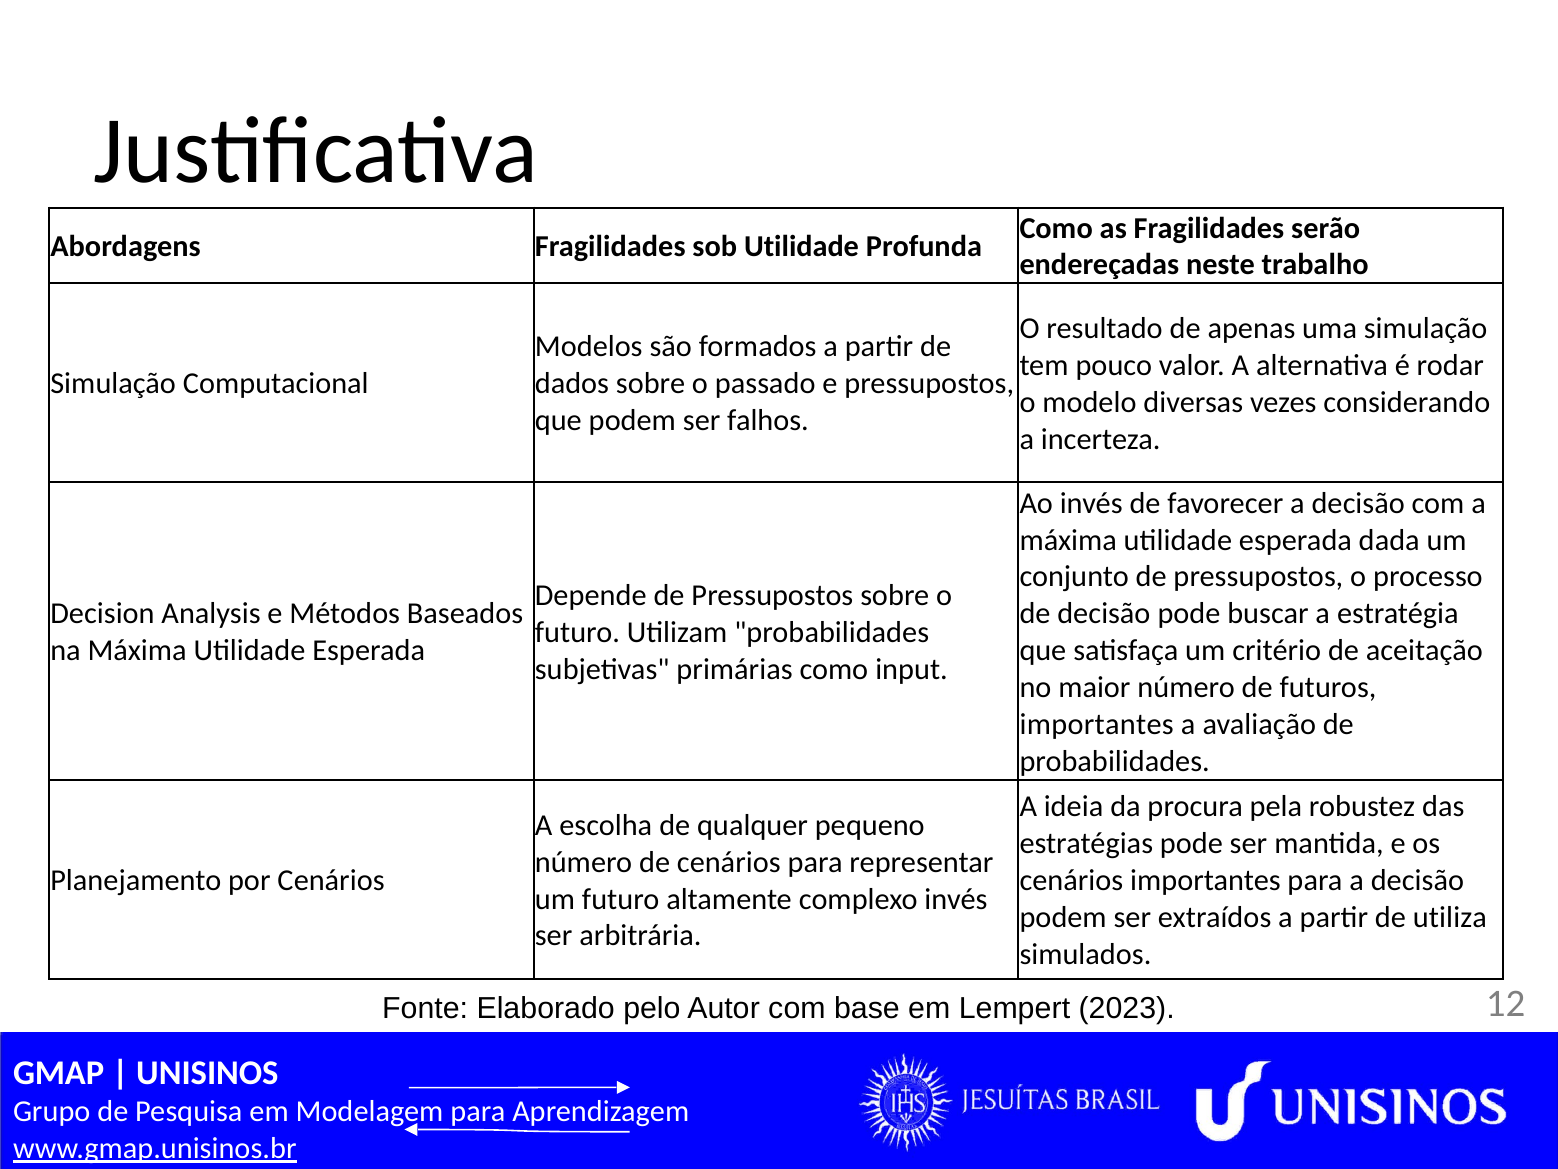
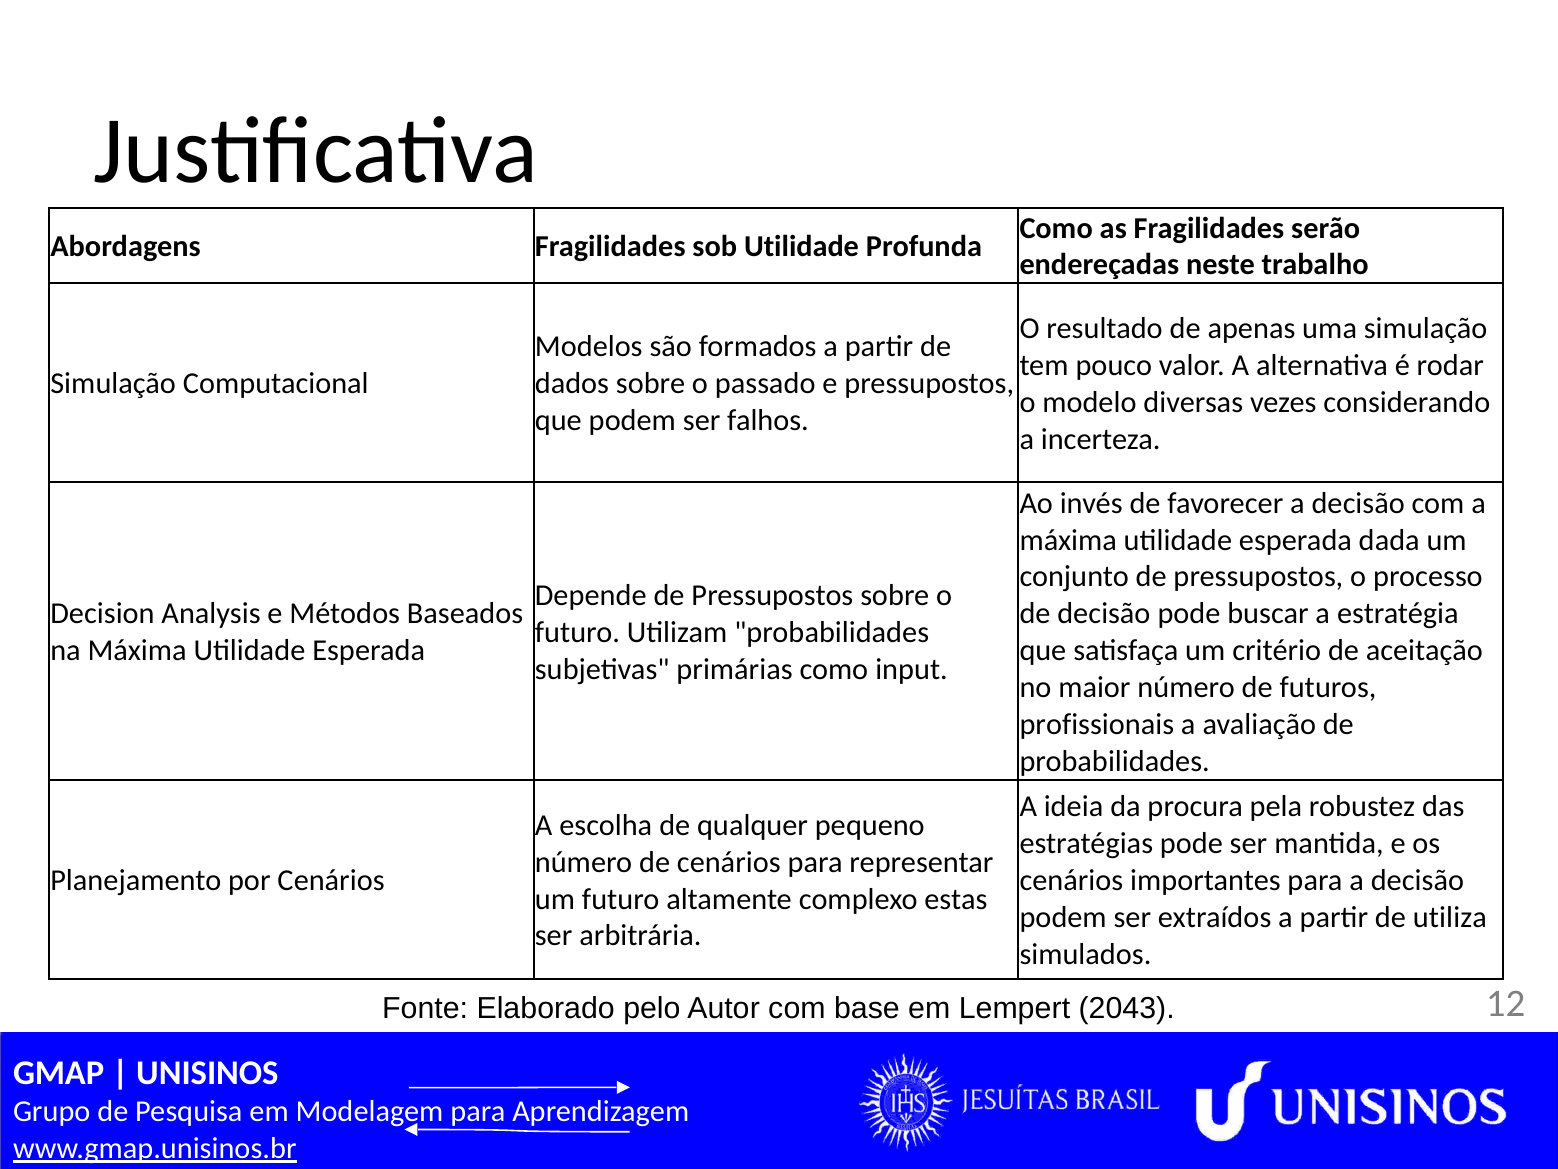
importantes: importantes -> profissionais (1097, 724)
complexo invés: invés -> estas (956, 899)
2023: 2023 -> 2043 (1127, 1008)
